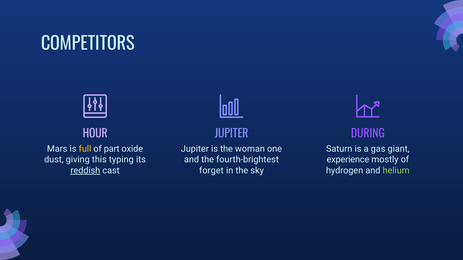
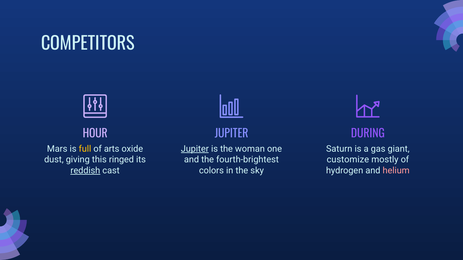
part: part -> arts (112, 149)
Jupiter underline: none -> present (195, 149)
typing: typing -> ringed (121, 160)
experience: experience -> customize (348, 160)
forget: forget -> colors (211, 171)
helium colour: light green -> pink (396, 171)
